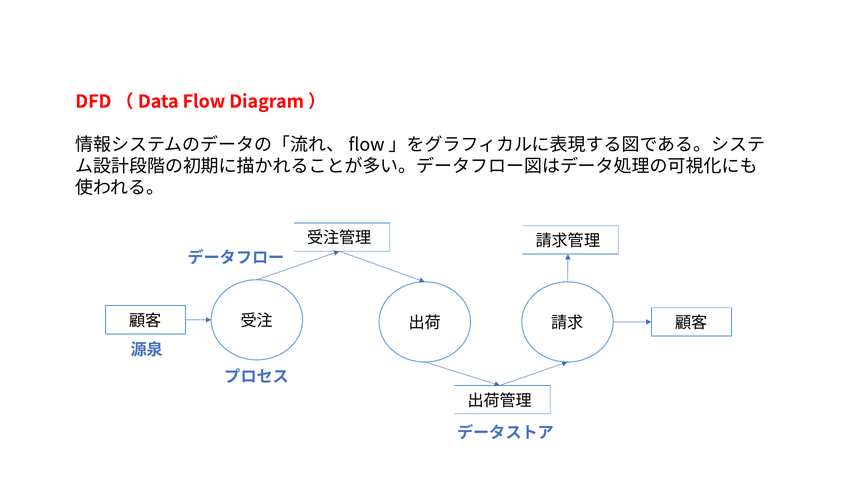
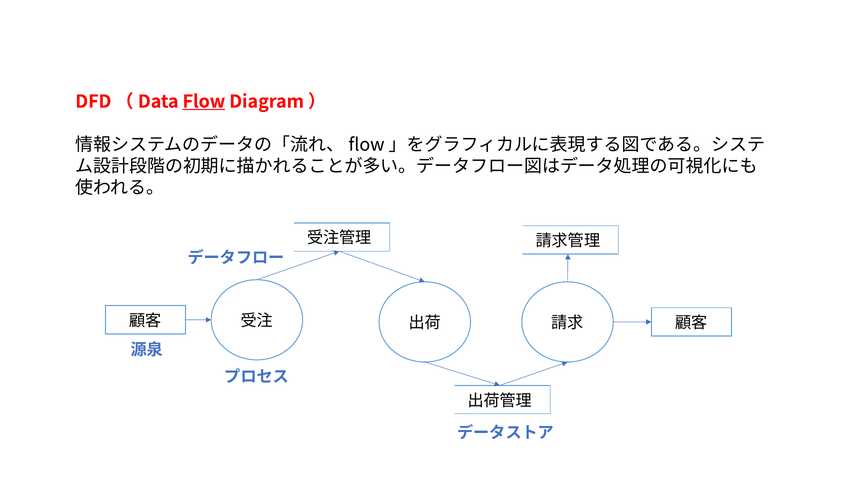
Flow underline: none -> present (204, 102)
